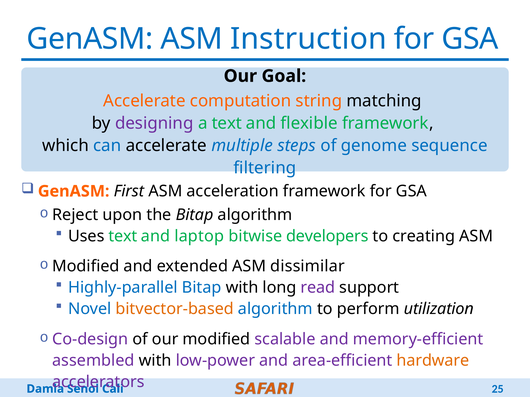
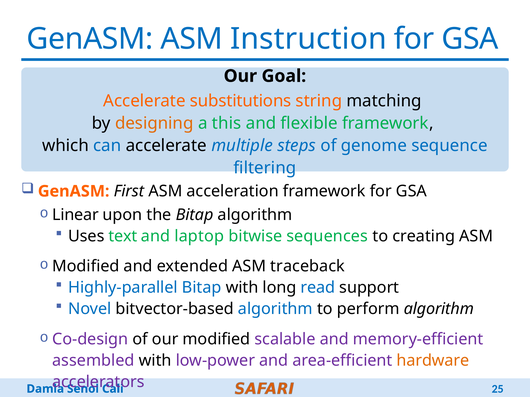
computation: computation -> substitutions (241, 101)
designing colour: purple -> orange (154, 123)
a text: text -> this (227, 123)
Reject: Reject -> Linear (75, 215)
developers: developers -> sequences (327, 236)
dissimilar: dissimilar -> traceback (308, 267)
read colour: purple -> blue (318, 288)
bitvector-based colour: orange -> black (175, 309)
perform utilization: utilization -> algorithm (439, 309)
